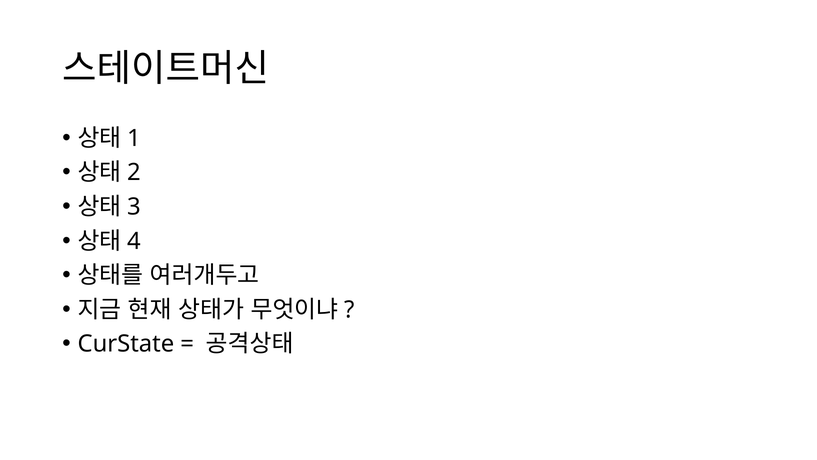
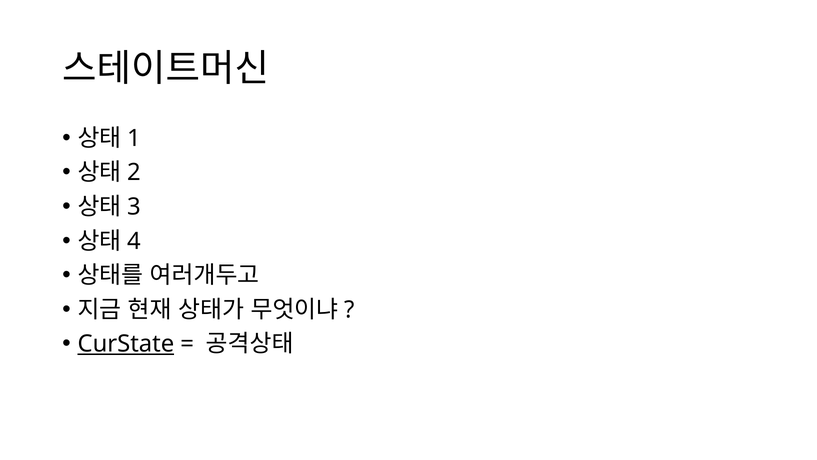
CurState underline: none -> present (126, 344)
